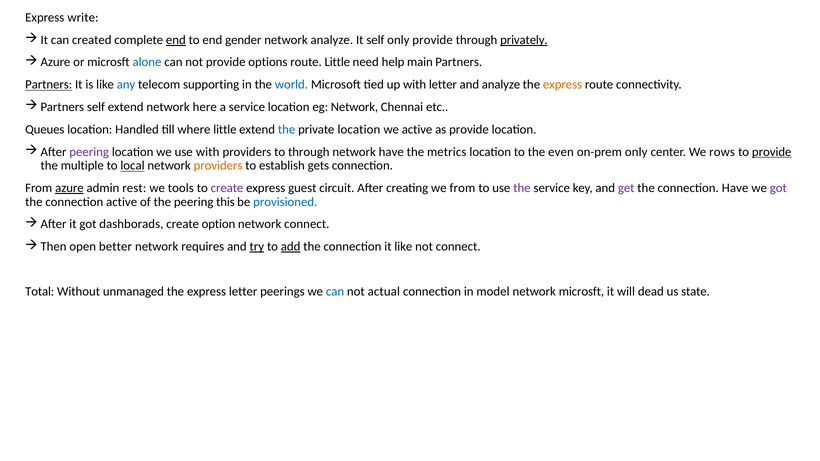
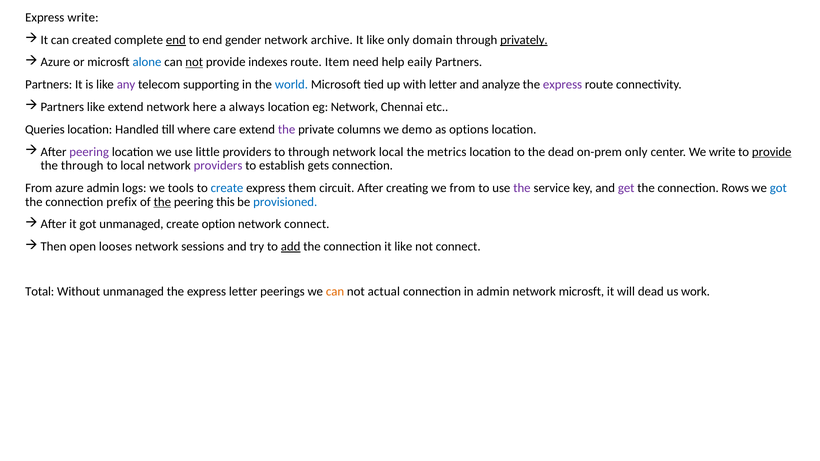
network analyze: analyze -> archive (332, 40)
self: self -> like (375, 40)
only provide: provide -> domain (433, 40)
not underline: none -> present (194, 62)
options: options -> indexes (268, 62)
route Little: Little -> Item (337, 62)
main: main -> eaily (420, 62)
Partners underline: present -> none (49, 85)
any colour: blue -> purple (126, 85)
express colour: orange -> purple (563, 85)
self: self -> like (96, 107)
a service: service -> always (247, 107)
Queues: Queues -> Queries (45, 129)
where little: little -> care (225, 129)
the colour: blue -> purple (287, 129)
private location: location -> columns (359, 129)
we active: active -> demo (417, 129)
as provide: provide -> options (469, 129)
use with: with -> little (208, 152)
network have: have -> local (391, 152)
the even: even -> dead (561, 152)
We rows: rows -> write (722, 152)
the multiple: multiple -> through (82, 166)
local underline: present -> none (133, 166)
providers colour: orange -> purple (218, 166)
azure underline: present -> none (69, 188)
rest: rest -> logs (134, 188)
create colour: purple -> blue (227, 188)
guest: guest -> them (302, 188)
connection Have: Have -> Rows (735, 188)
got colour: purple -> blue (778, 188)
connection active: active -> prefix (122, 202)
the underline: none -> present (162, 202)
got dashborads: dashborads -> unmanaged (131, 224)
better: better -> looses (115, 247)
requires: requires -> sessions (203, 247)
try underline: present -> none (257, 247)
can colour: blue -> orange (335, 292)
in model: model -> admin (493, 292)
state: state -> work (696, 292)
